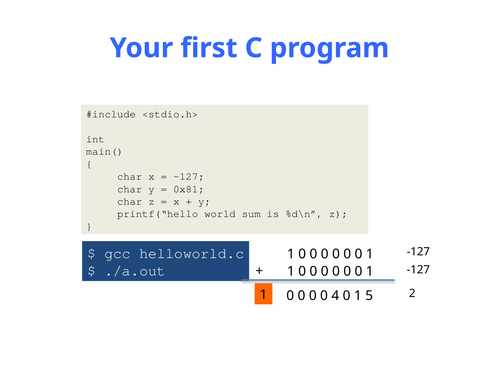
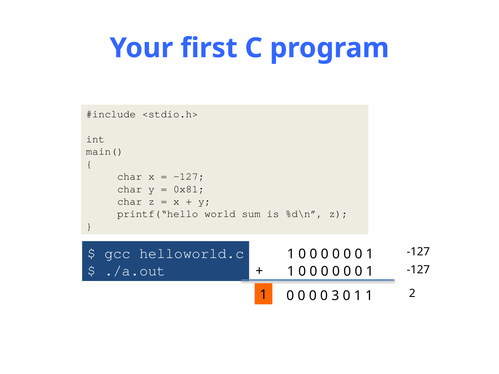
4: 4 -> 3 (335, 296)
5: 5 -> 1 (369, 296)
